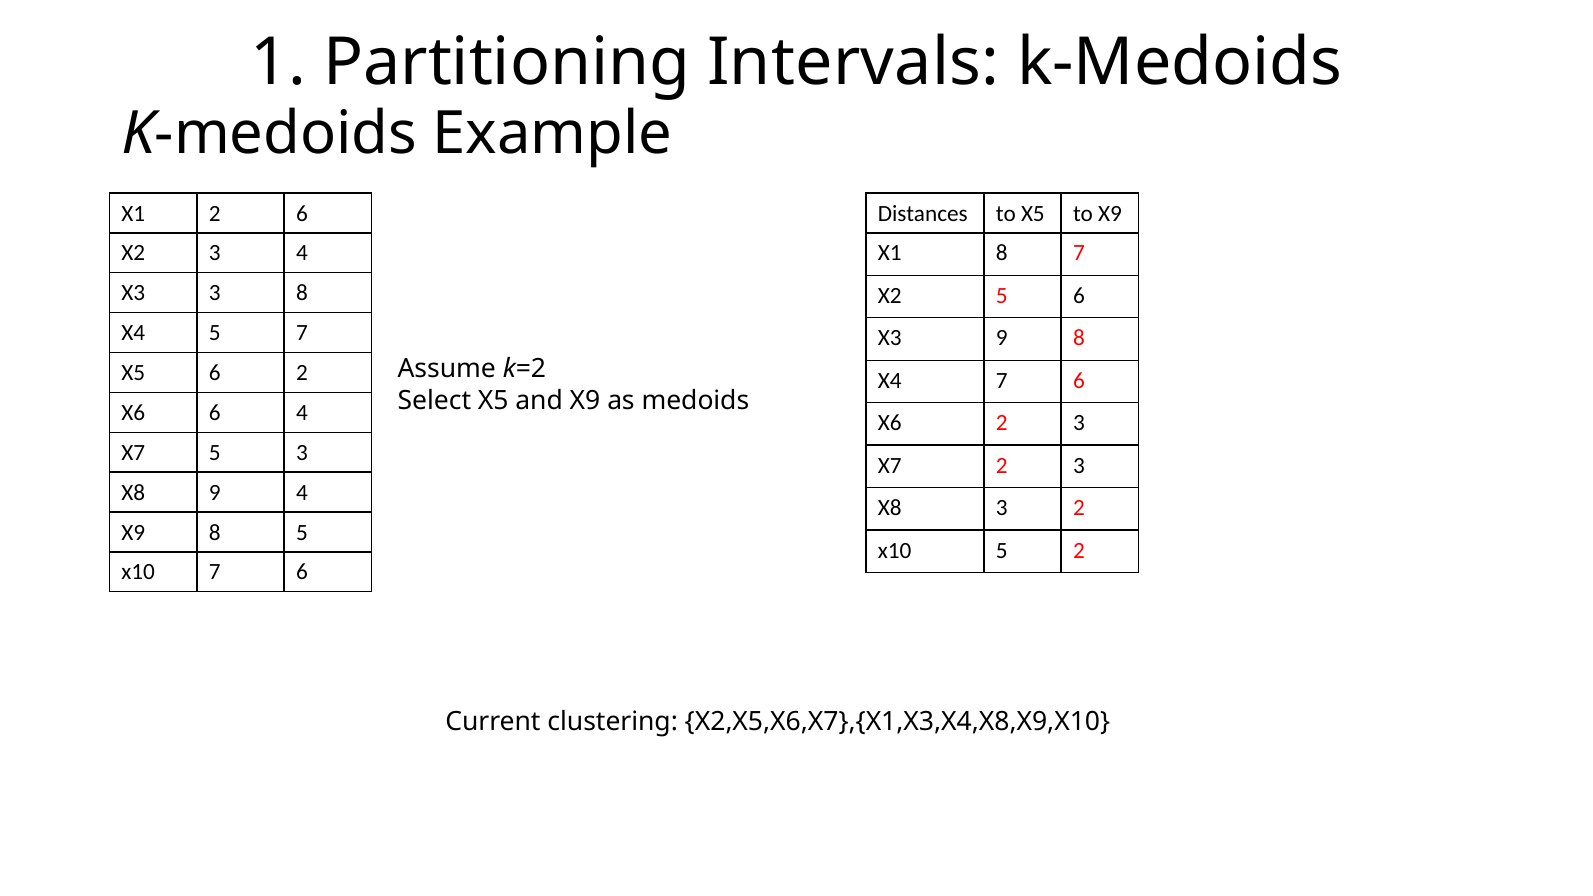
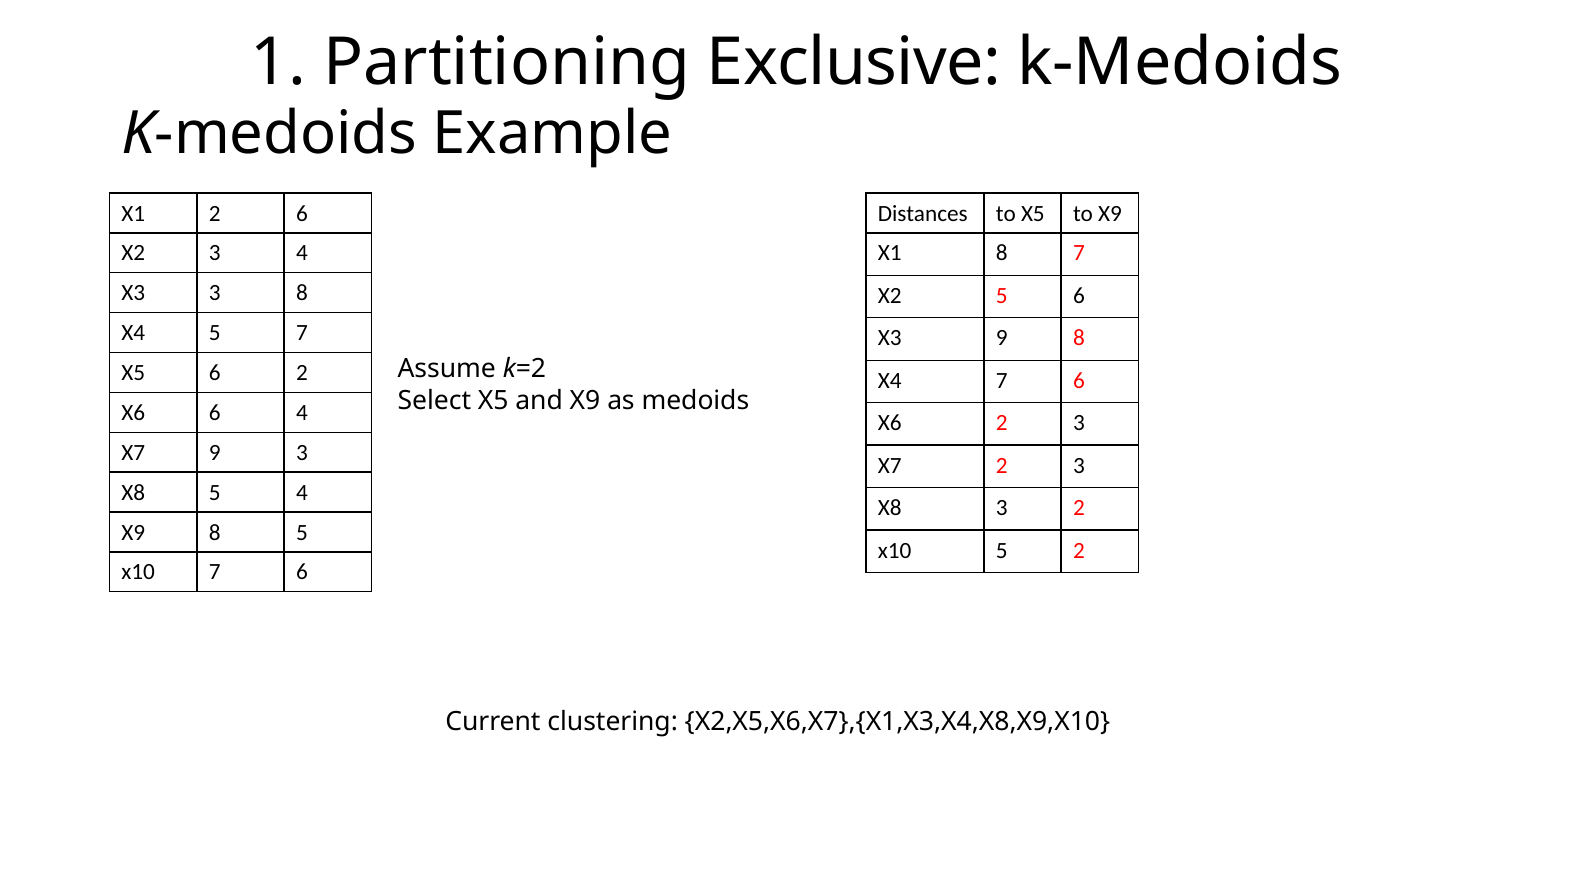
Intervals: Intervals -> Exclusive (854, 62)
X7 5: 5 -> 9 (215, 453)
X8 9: 9 -> 5 (215, 493)
